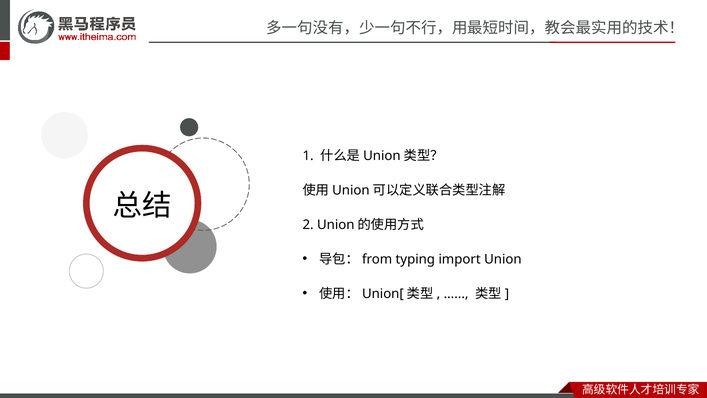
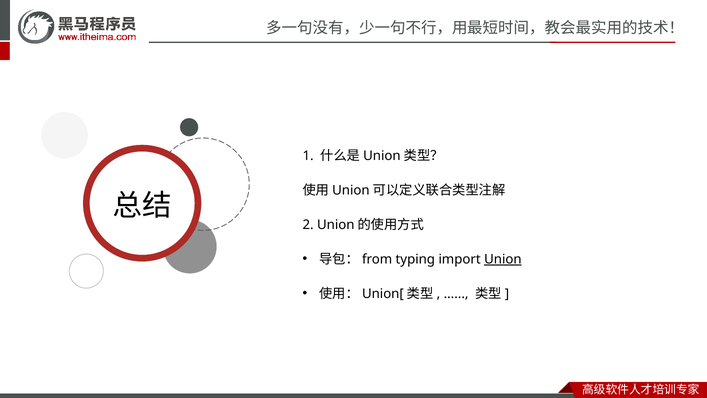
Union underline: none -> present (503, 259)
